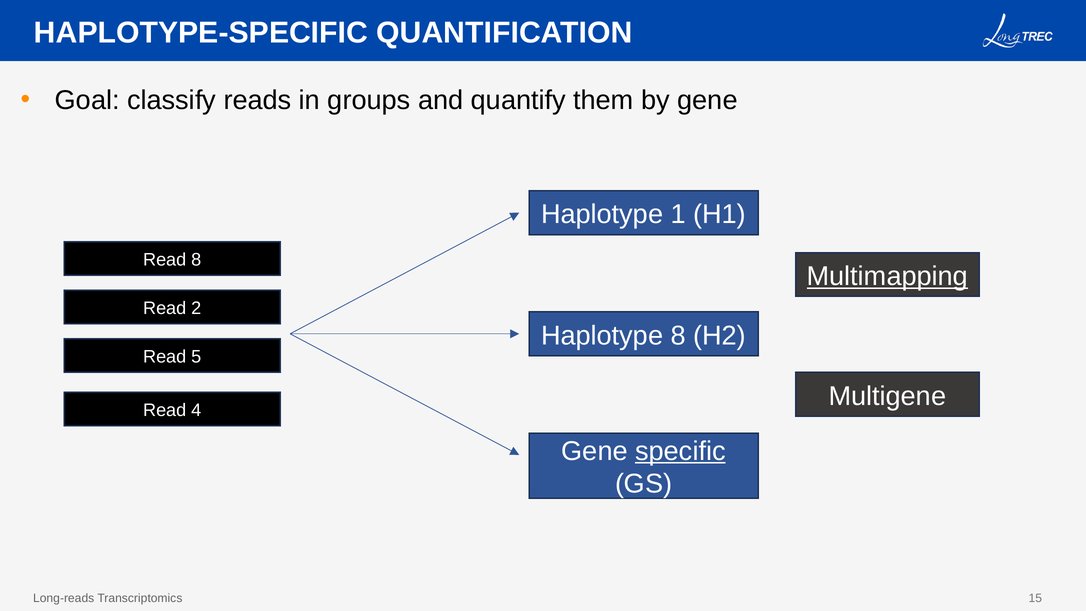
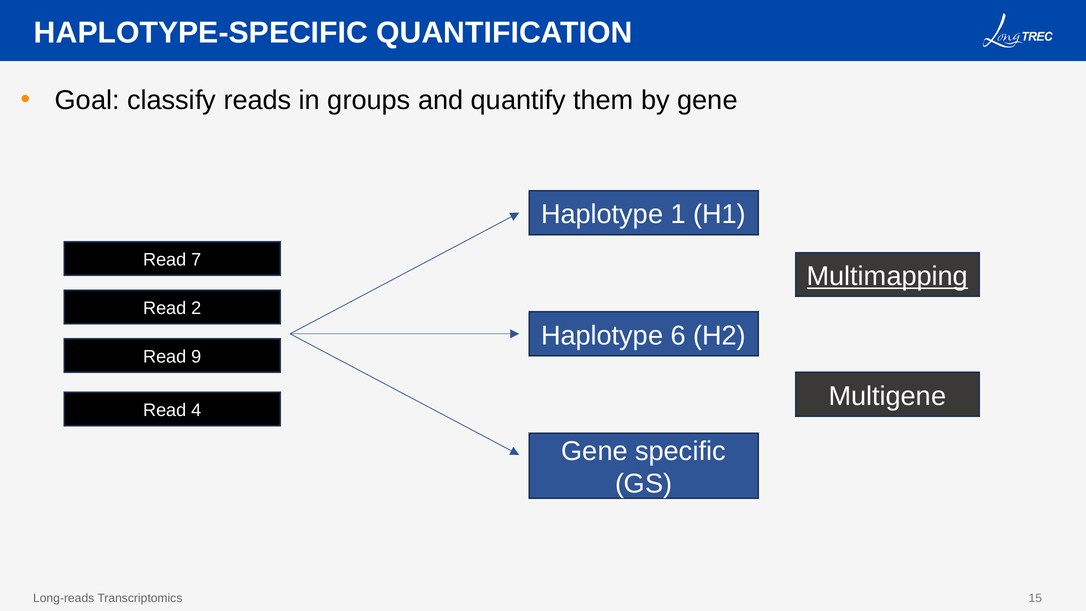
Read 8: 8 -> 7 (196, 260)
Haplotype 8: 8 -> 6 (678, 336)
5: 5 -> 9 (196, 357)
specific underline: present -> none (680, 451)
